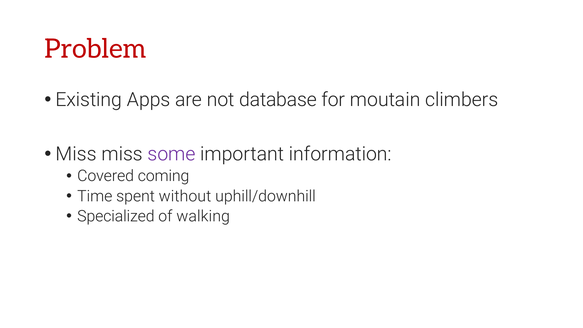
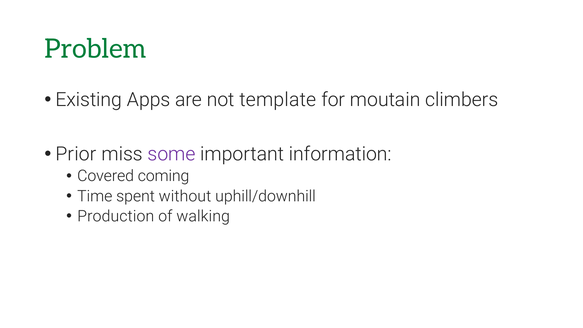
Problem colour: red -> green (95, 49)
database: database -> template (278, 100)
Miss: Miss -> Prior (76, 154)
Specialized: Specialized -> Production (116, 216)
